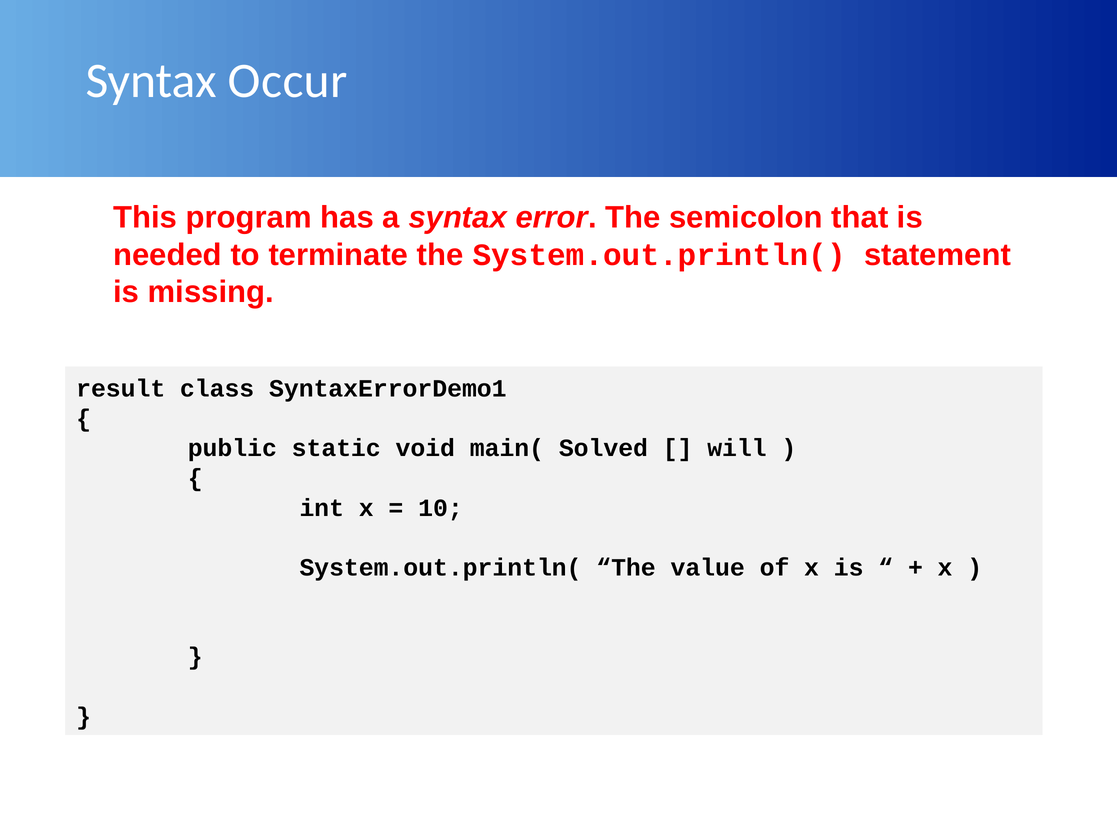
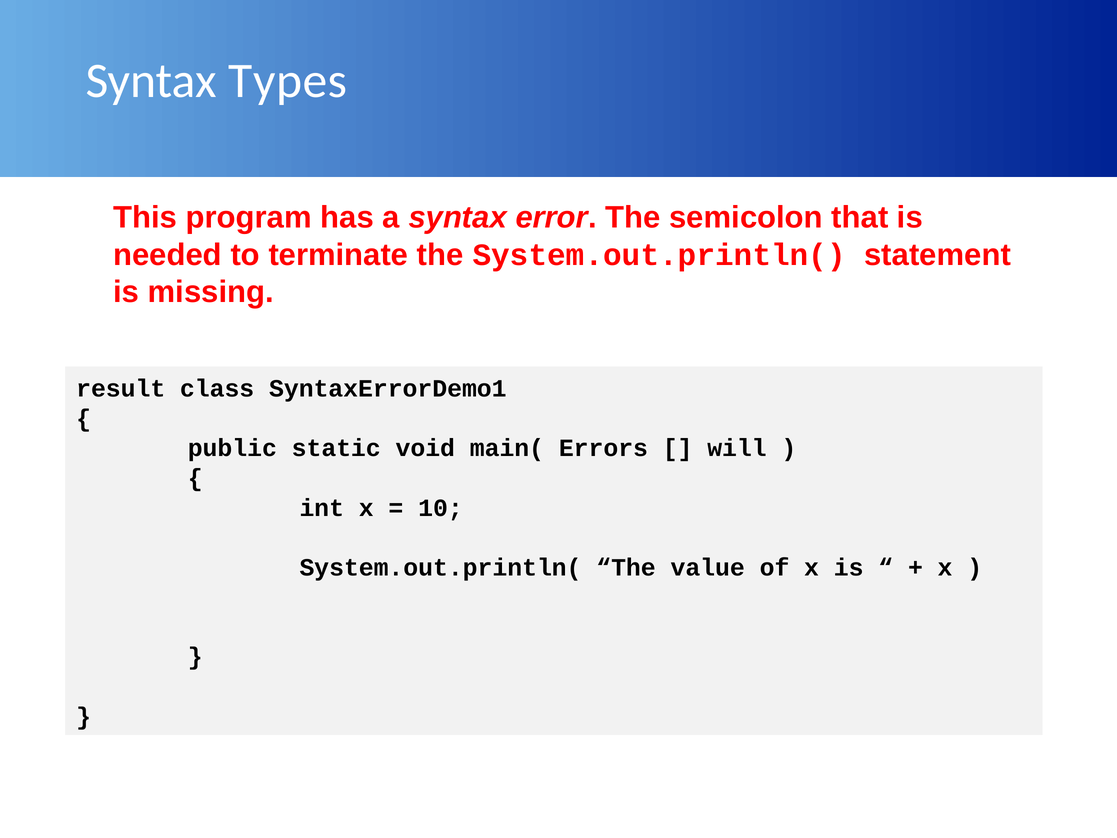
Occur: Occur -> Types (288, 81)
Solved: Solved -> Errors (603, 448)
